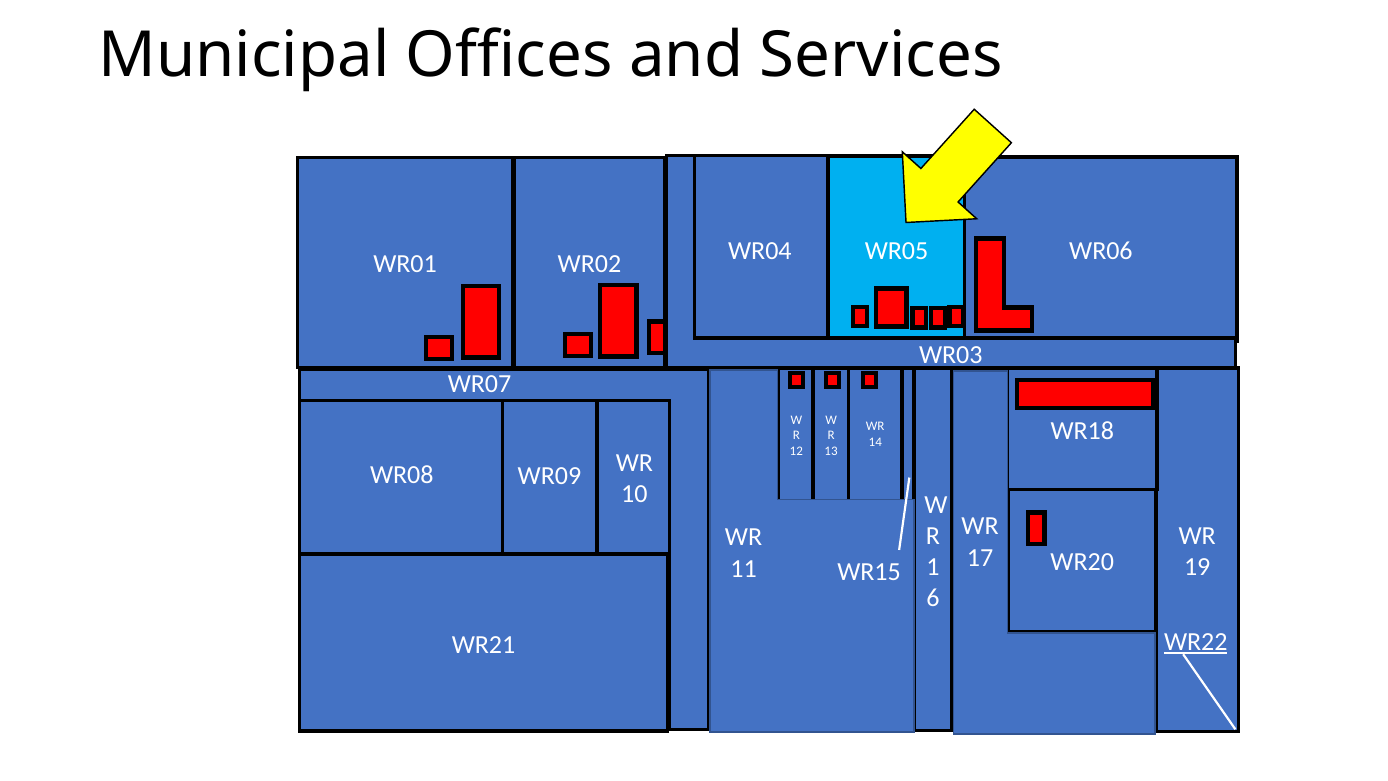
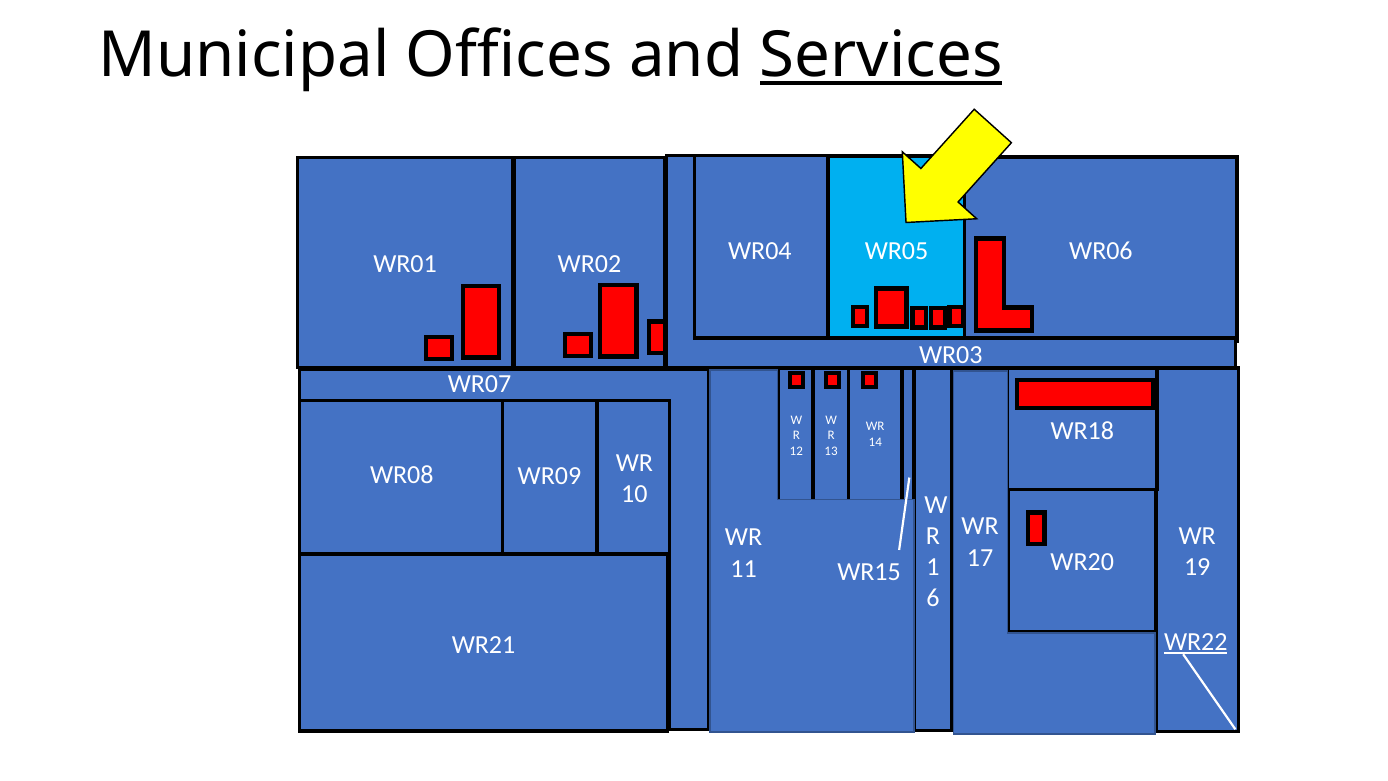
Services underline: none -> present (881, 56)
